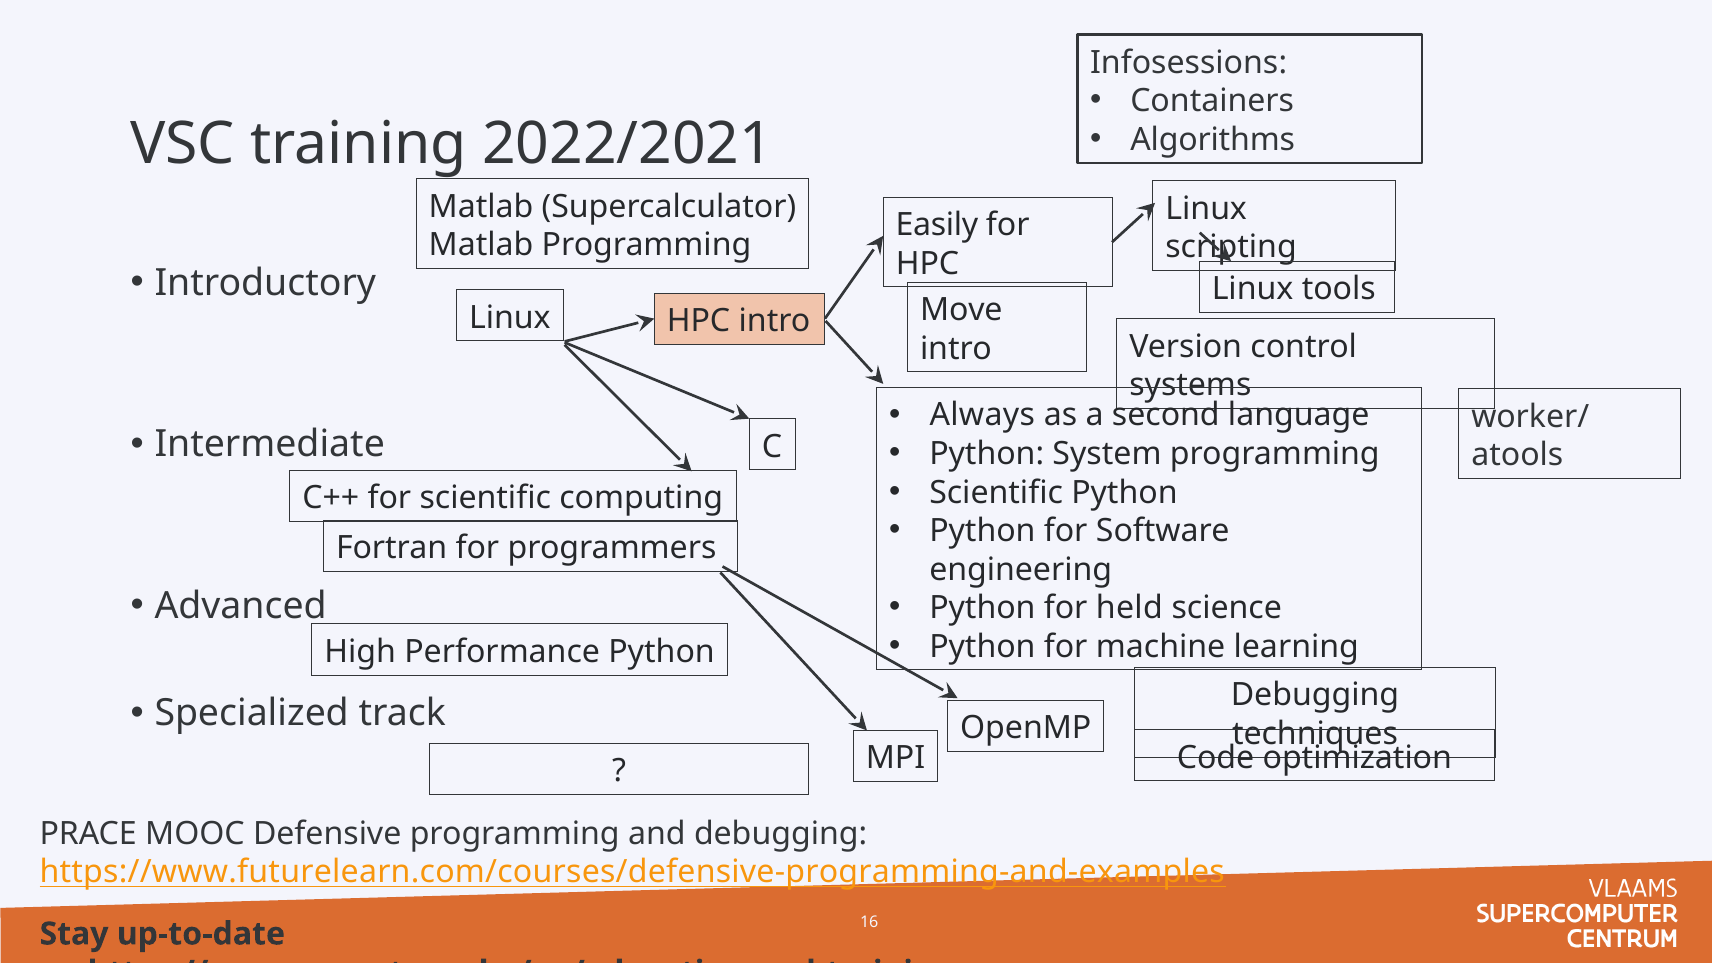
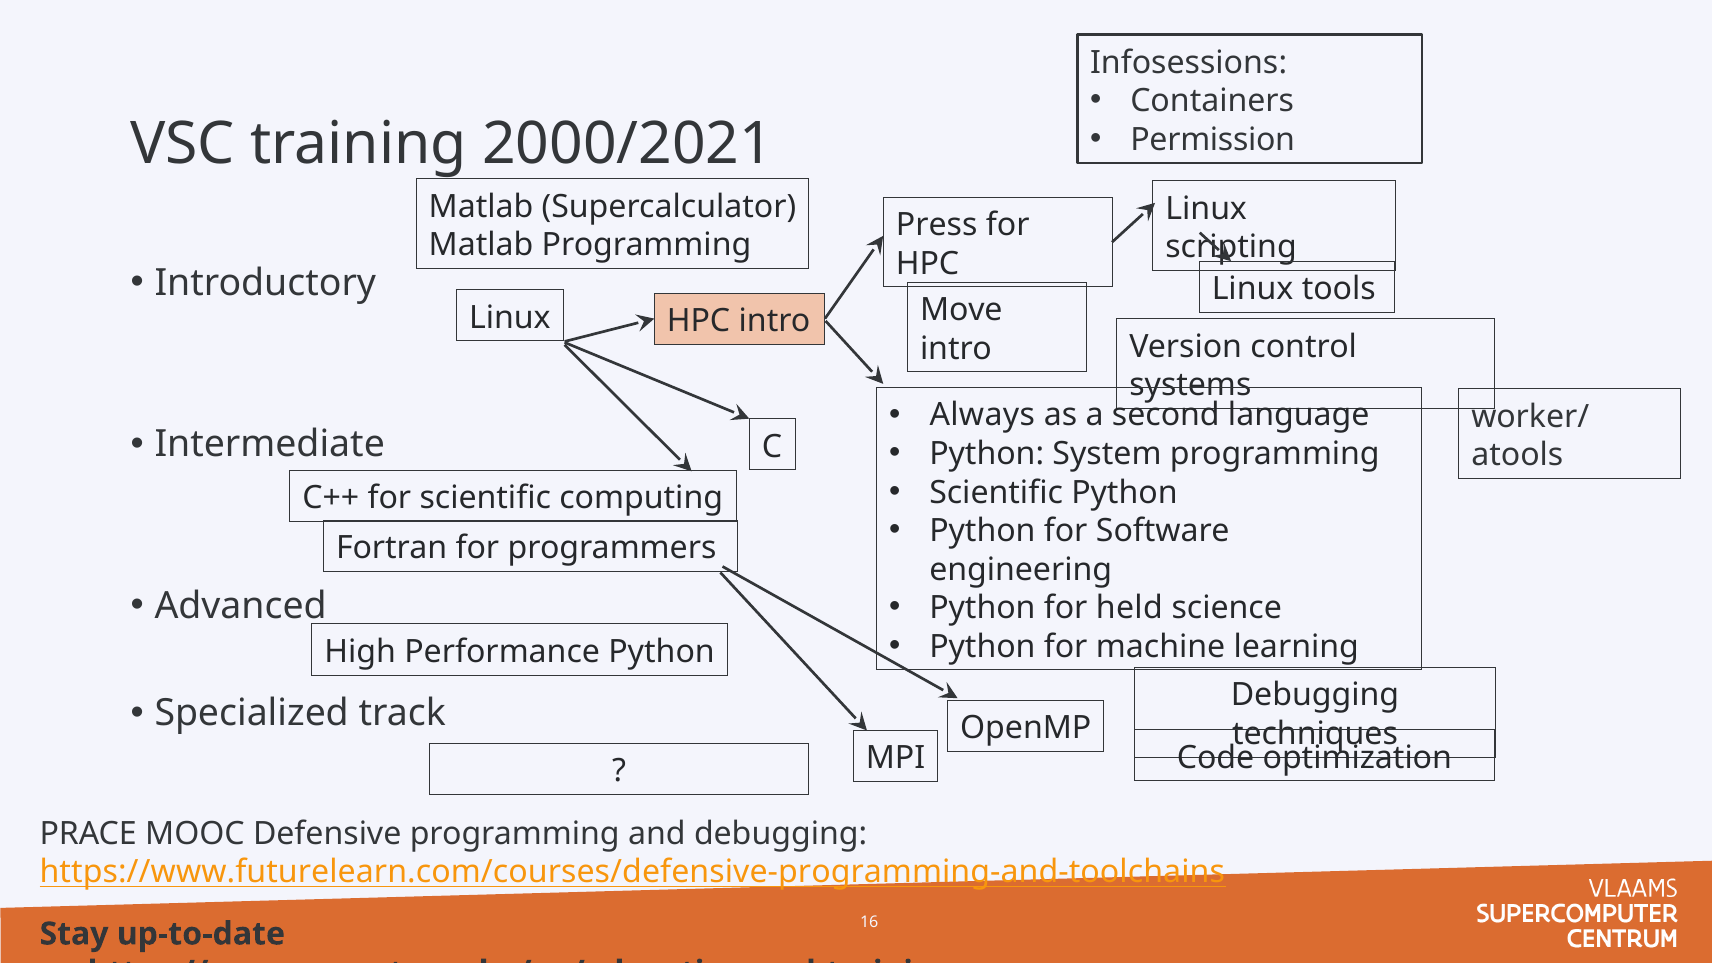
Algorithms: Algorithms -> Permission (1213, 140)
2022/2021: 2022/2021 -> 2000/2021 (628, 144)
Easily: Easily -> Press (937, 225)
https://www.futurelearn.com/courses/defensive-programming-and-examples: https://www.futurelearn.com/courses/defensive-programming-and-examples -> https://www.futurelearn.com/courses/defensive-programming-and-toolchains (632, 872)
